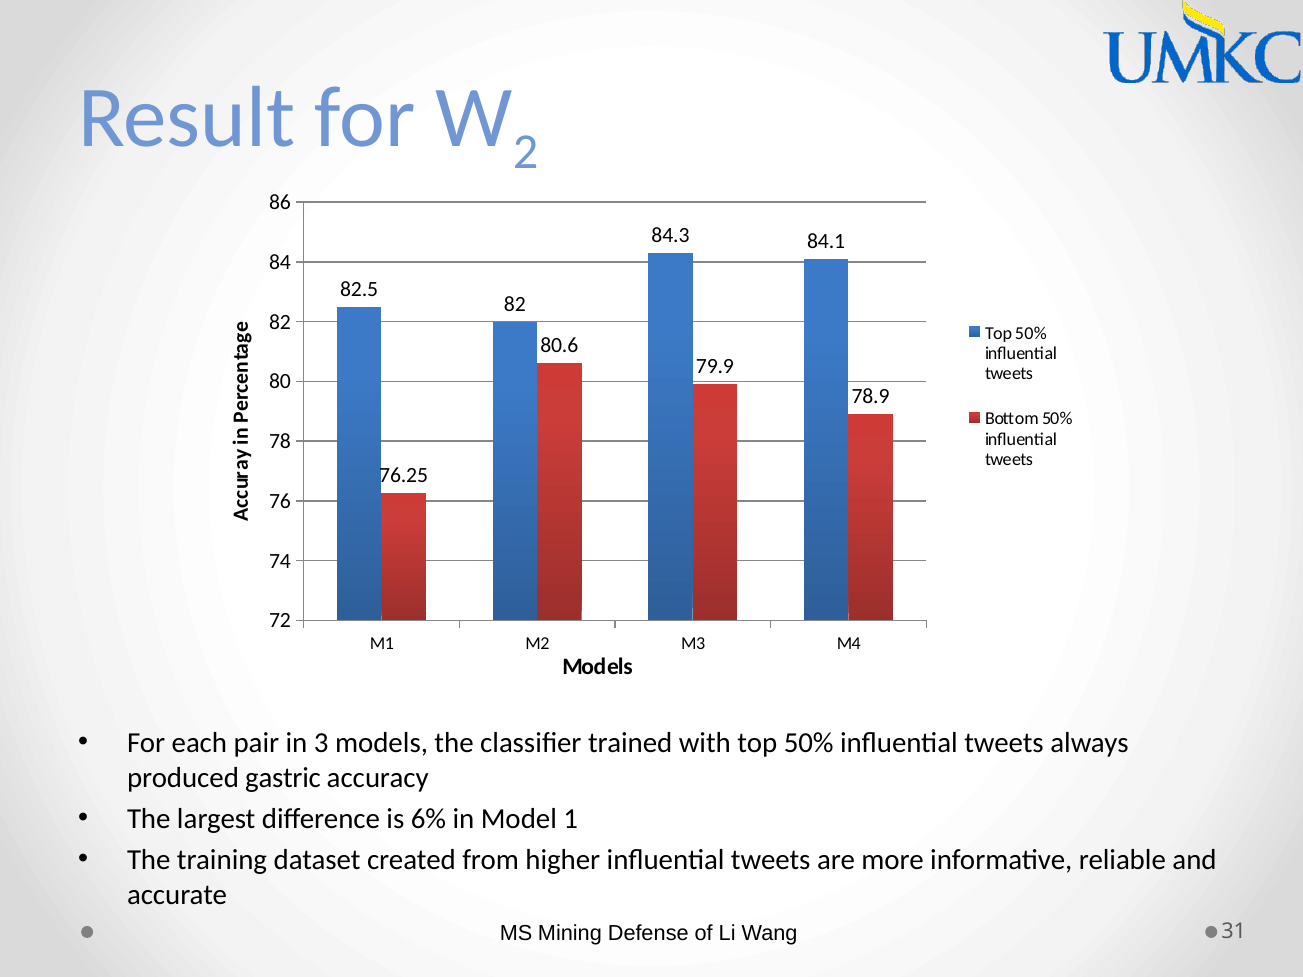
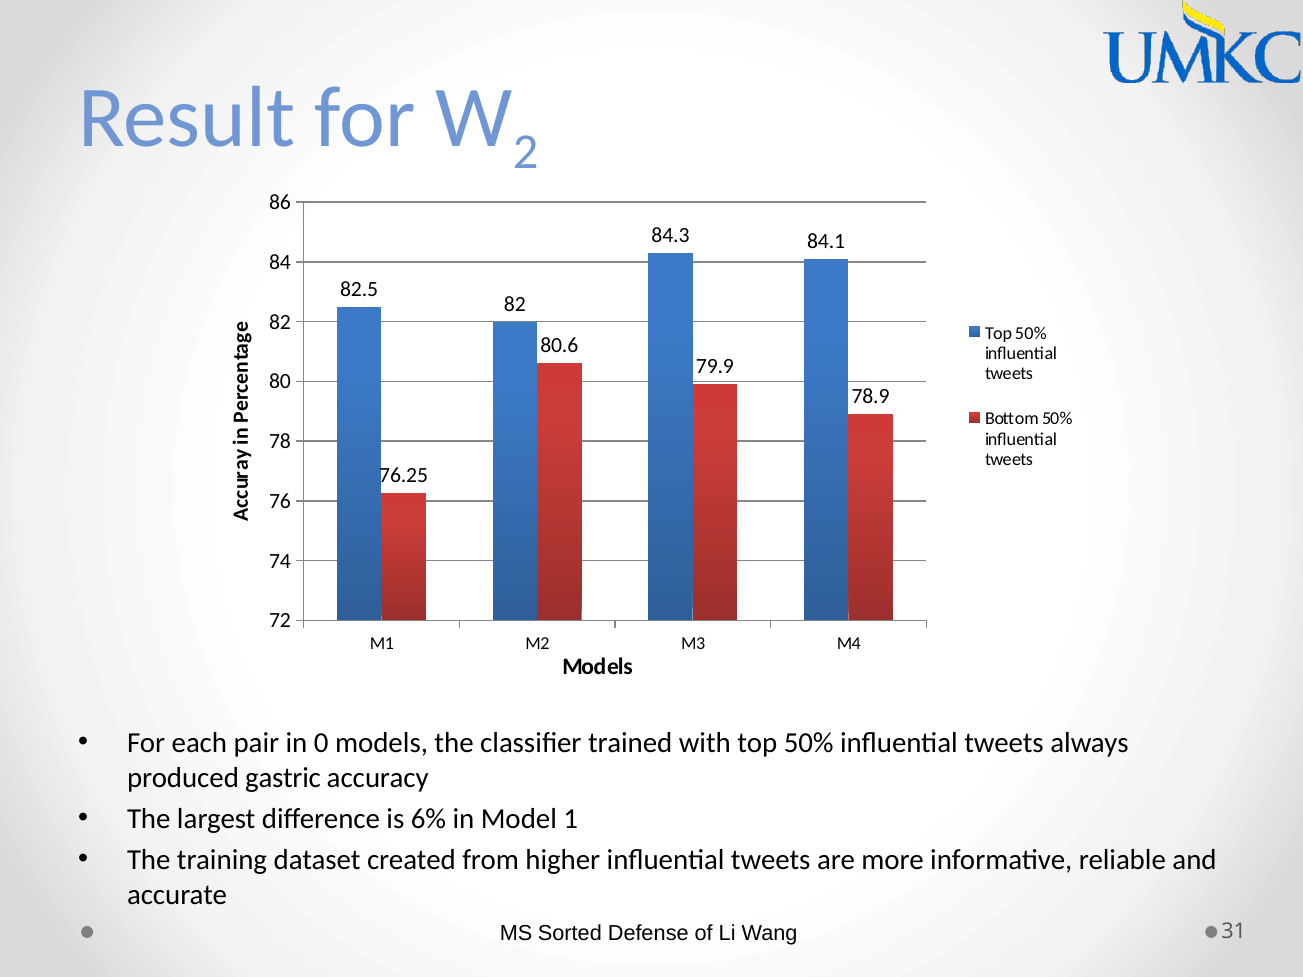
3: 3 -> 0 (321, 743)
Mining: Mining -> Sorted (570, 933)
